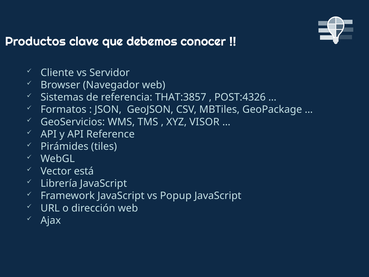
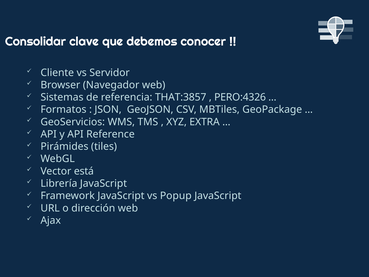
Productos: Productos -> Consolidar (35, 42)
POST:4326: POST:4326 -> PERO:4326 (240, 97)
VISOR: VISOR -> EXTRA (205, 122)
